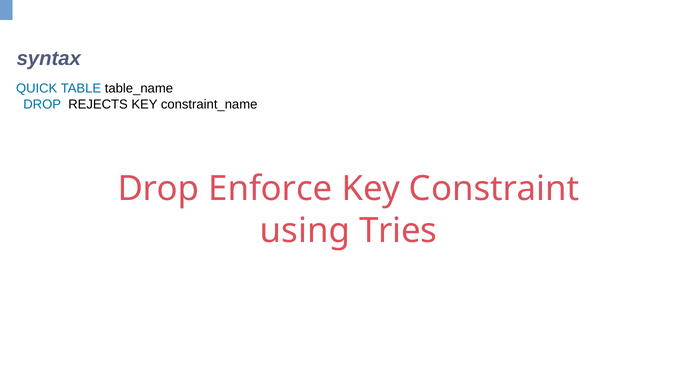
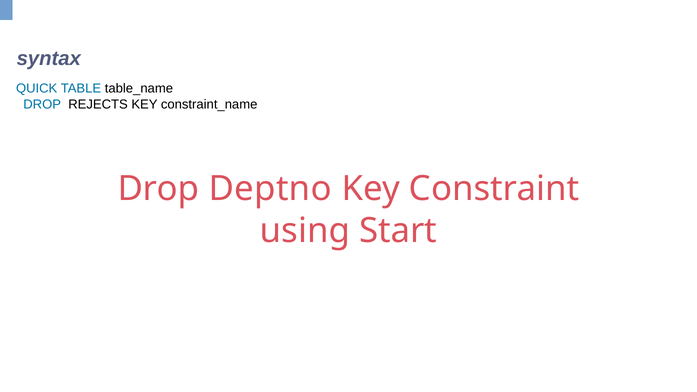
Enforce: Enforce -> Deptno (270, 189)
Tries: Tries -> Start (398, 231)
